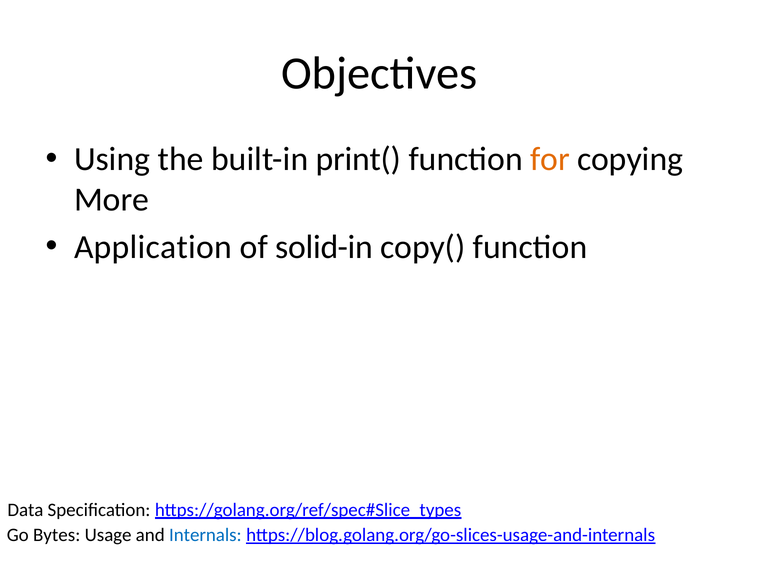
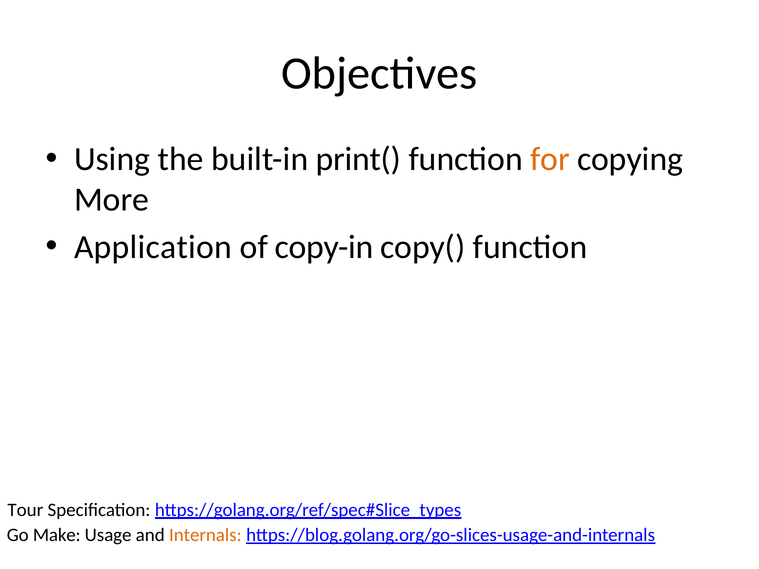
solid-in: solid-in -> copy-in (324, 247)
Data: Data -> Tour (25, 510)
Bytes: Bytes -> Make (57, 535)
Internals colour: blue -> orange (205, 535)
